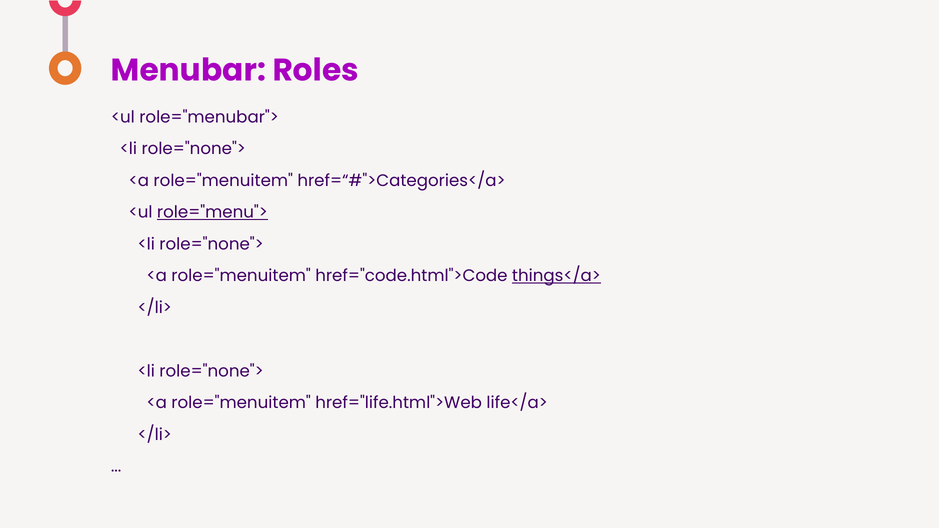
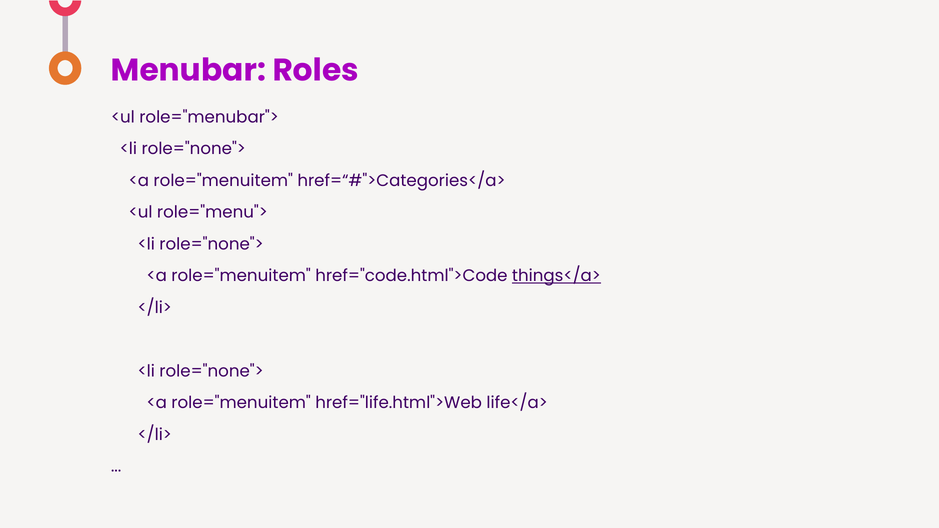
role="menu"> underline: present -> none (212, 212)
